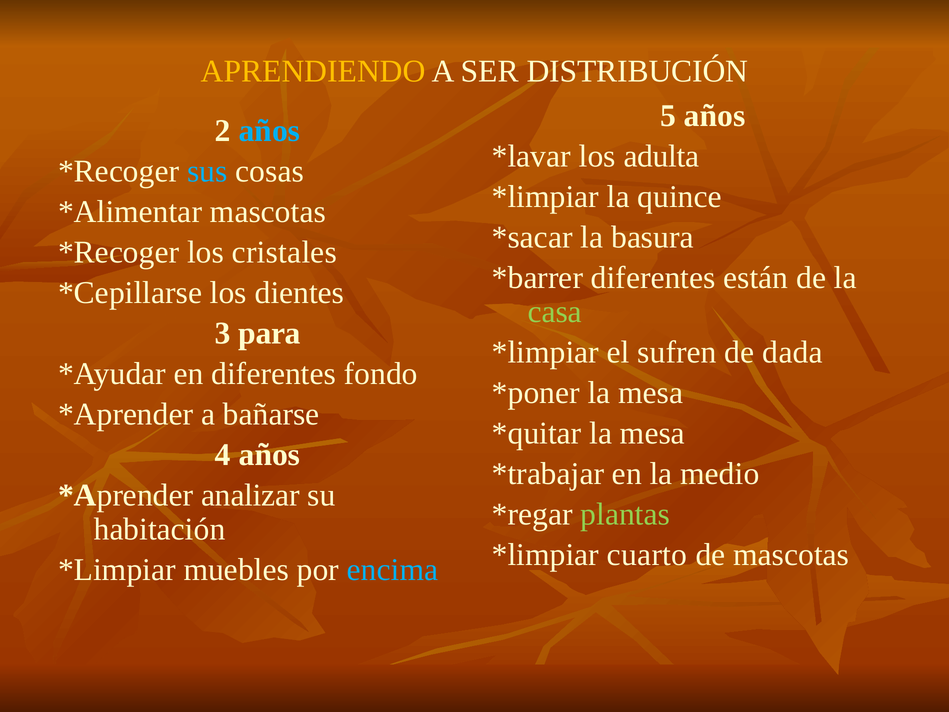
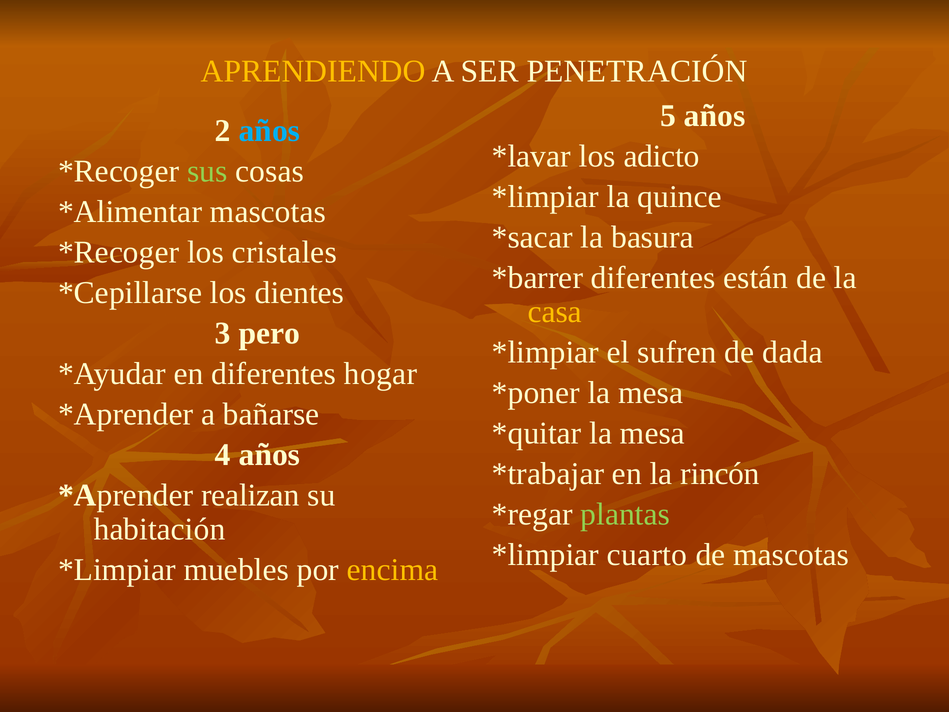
DISTRIBUCIÓN: DISTRIBUCIÓN -> PENETRACIÓN (637, 71)
adulta: adulta -> adicto (661, 156)
sus colour: light blue -> light green (207, 171)
casa colour: light green -> yellow (555, 312)
para: para -> pero (269, 333)
fondo: fondo -> hogar (381, 374)
medio: medio -> rincón (720, 474)
analizar: analizar -> realizan (250, 495)
encima colour: light blue -> yellow (393, 570)
